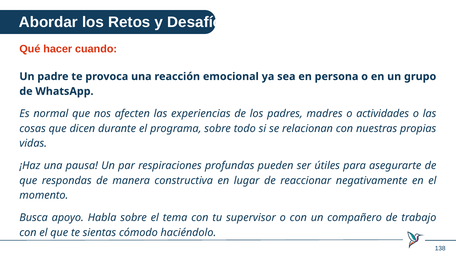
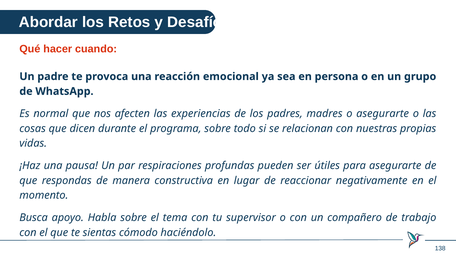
o actividades: actividades -> asegurarte (383, 114)
